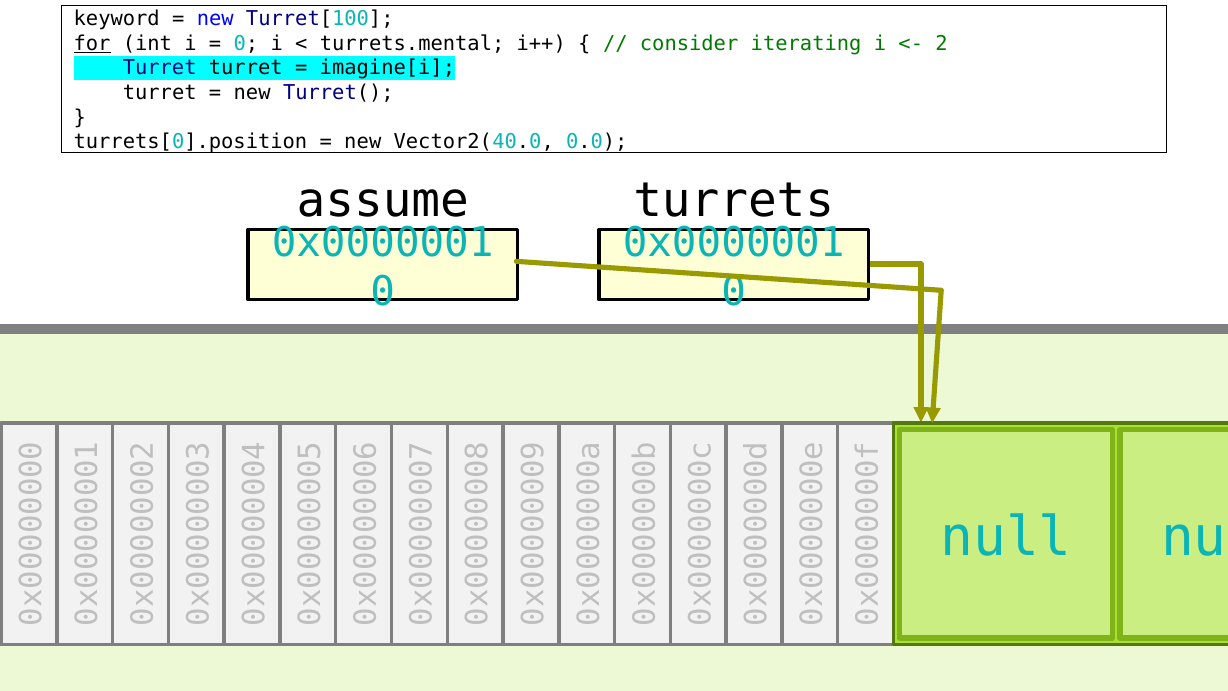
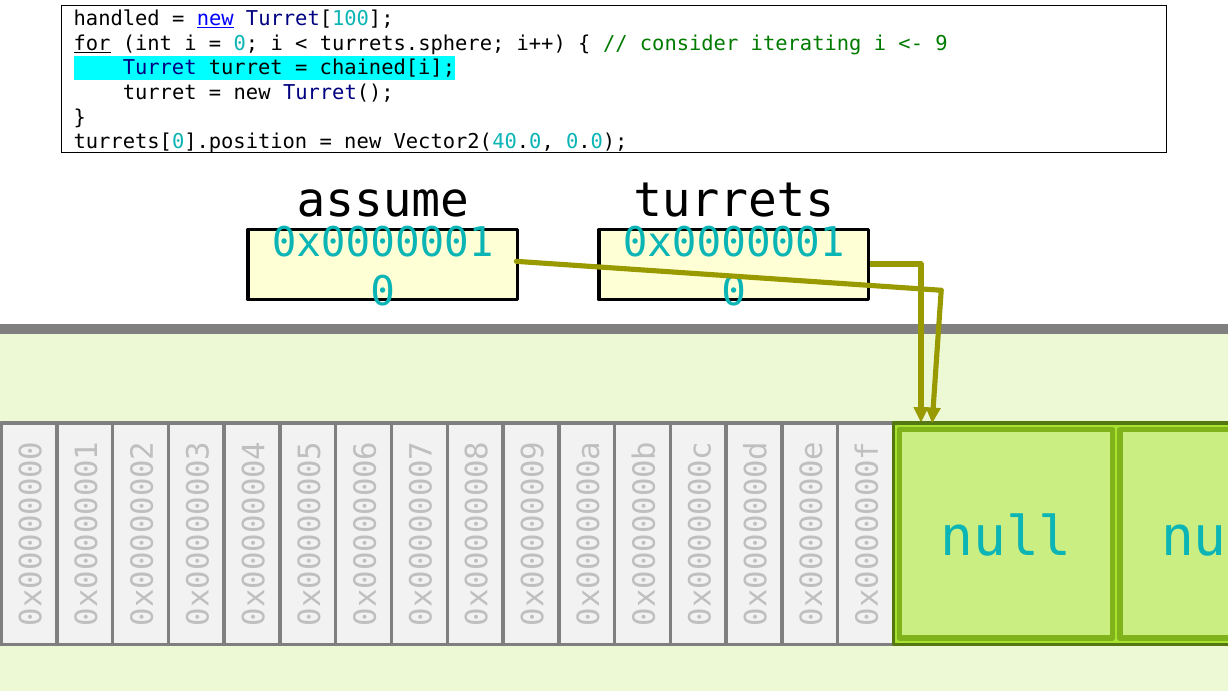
keyword: keyword -> handled (117, 19)
new underline: none -> present (215, 19)
turrets.mental: turrets.mental -> turrets.sphere (412, 44)
2: 2 -> 9 (941, 44)
imagine[i: imagine[i -> chained[i (387, 68)
